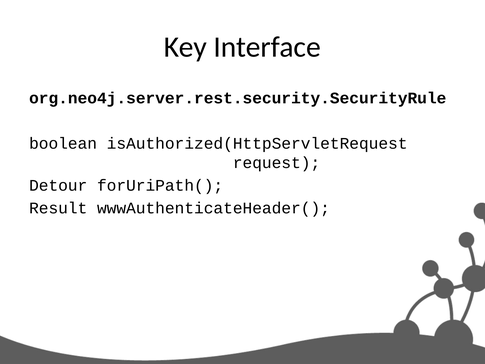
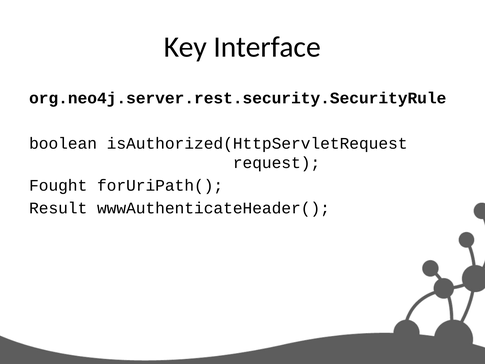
Detour: Detour -> Fought (58, 185)
